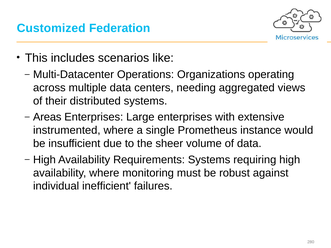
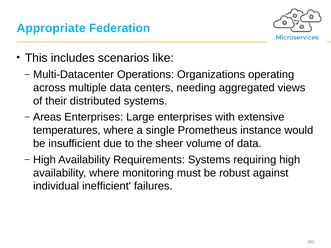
Customized: Customized -> Appropriate (51, 28)
instrumented: instrumented -> temperatures (67, 130)
